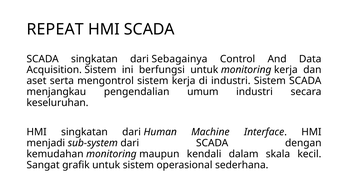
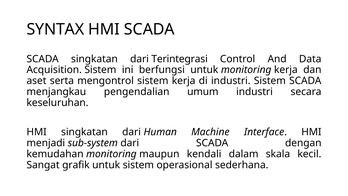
REPEAT: REPEAT -> SYNTAX (55, 29)
Sebagainya: Sebagainya -> Terintegrasi (180, 59)
